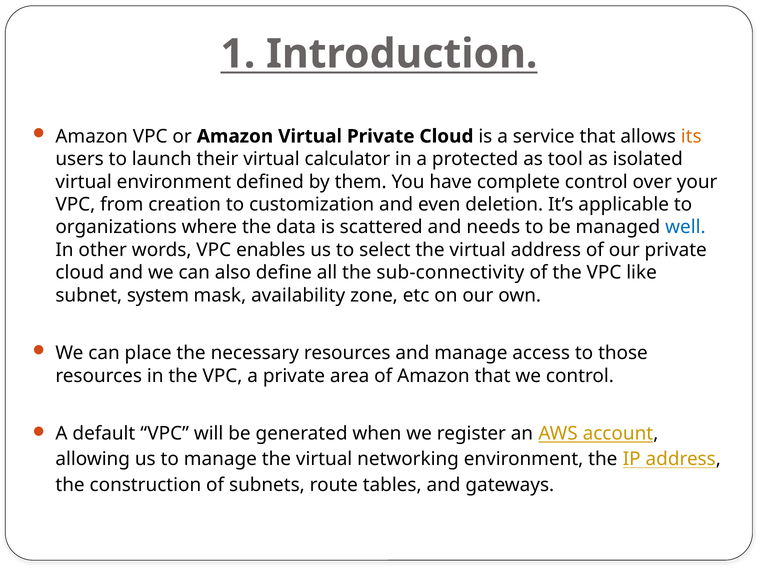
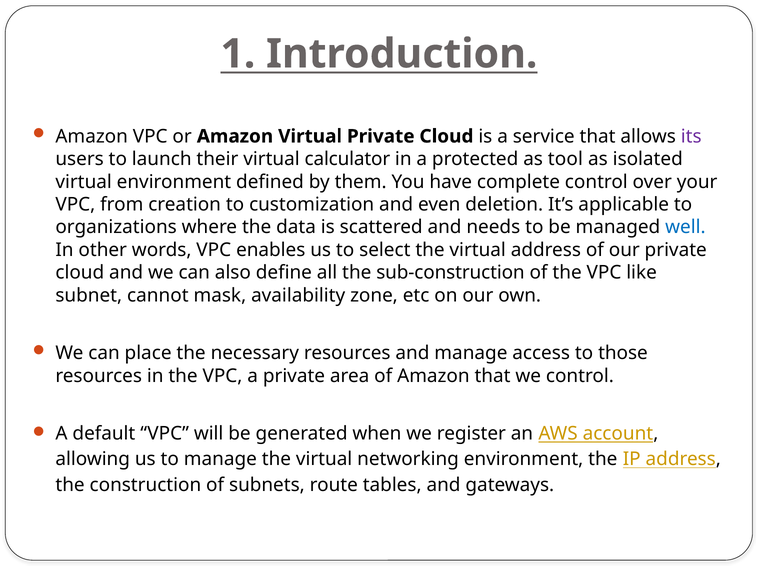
its colour: orange -> purple (691, 136)
sub-connectivity: sub-connectivity -> sub-construction (450, 273)
system: system -> cannot (158, 296)
